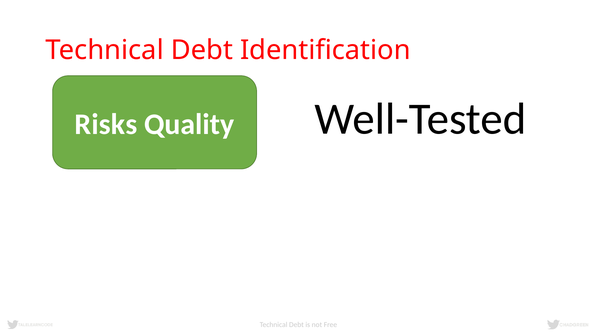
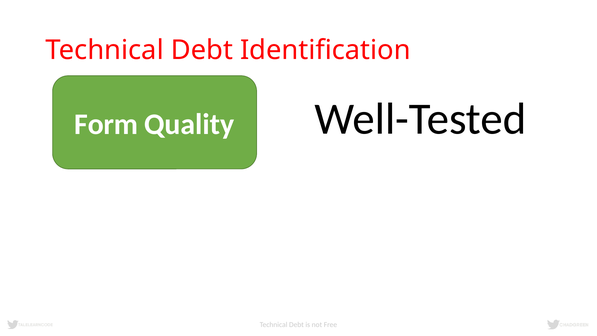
Risks: Risks -> Form (106, 124)
